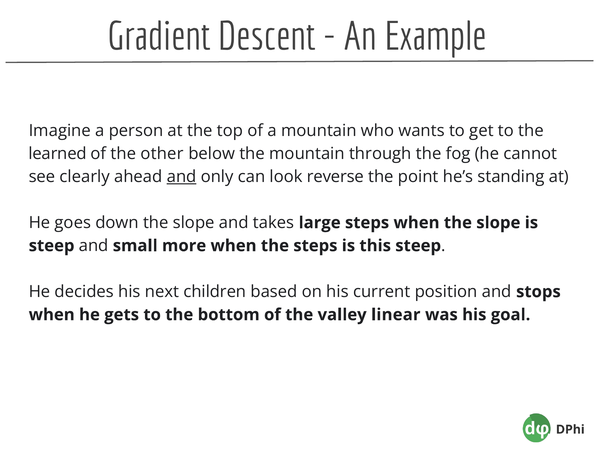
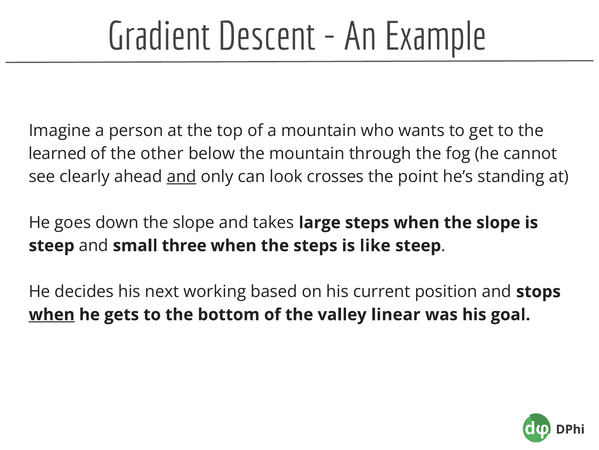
reverse: reverse -> crosses (335, 176)
more: more -> three (184, 245)
this: this -> like (375, 245)
children: children -> working (215, 291)
when underline: none -> present (52, 314)
